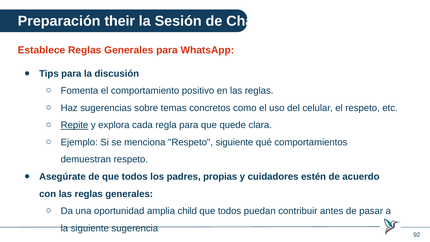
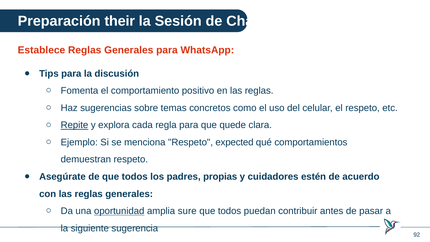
Respeto siguiente: siguiente -> expected (234, 142)
oportunidad underline: none -> present (119, 211)
child: child -> sure (187, 211)
